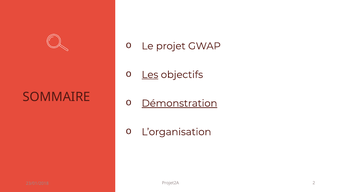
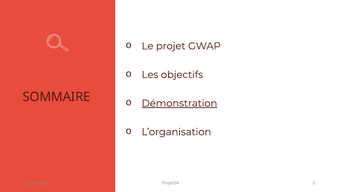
Les underline: present -> none (150, 75)
